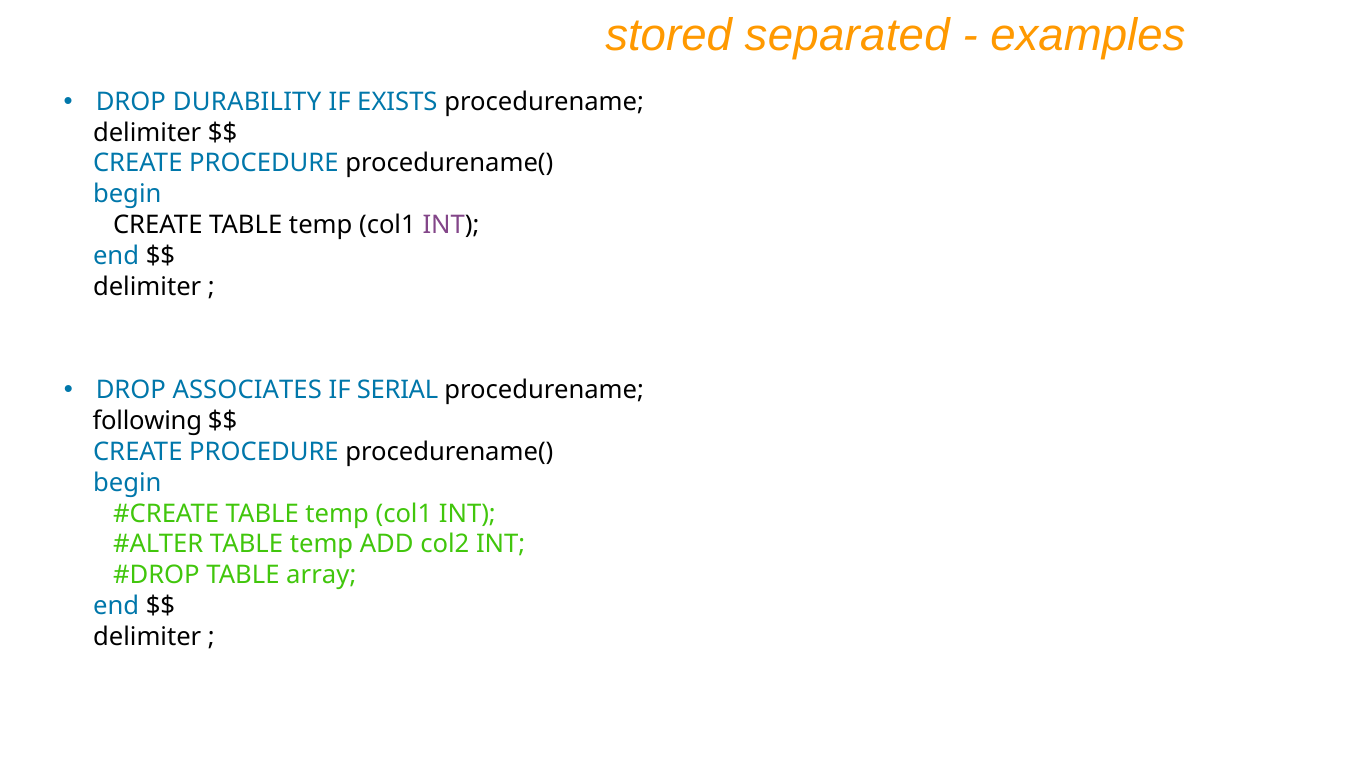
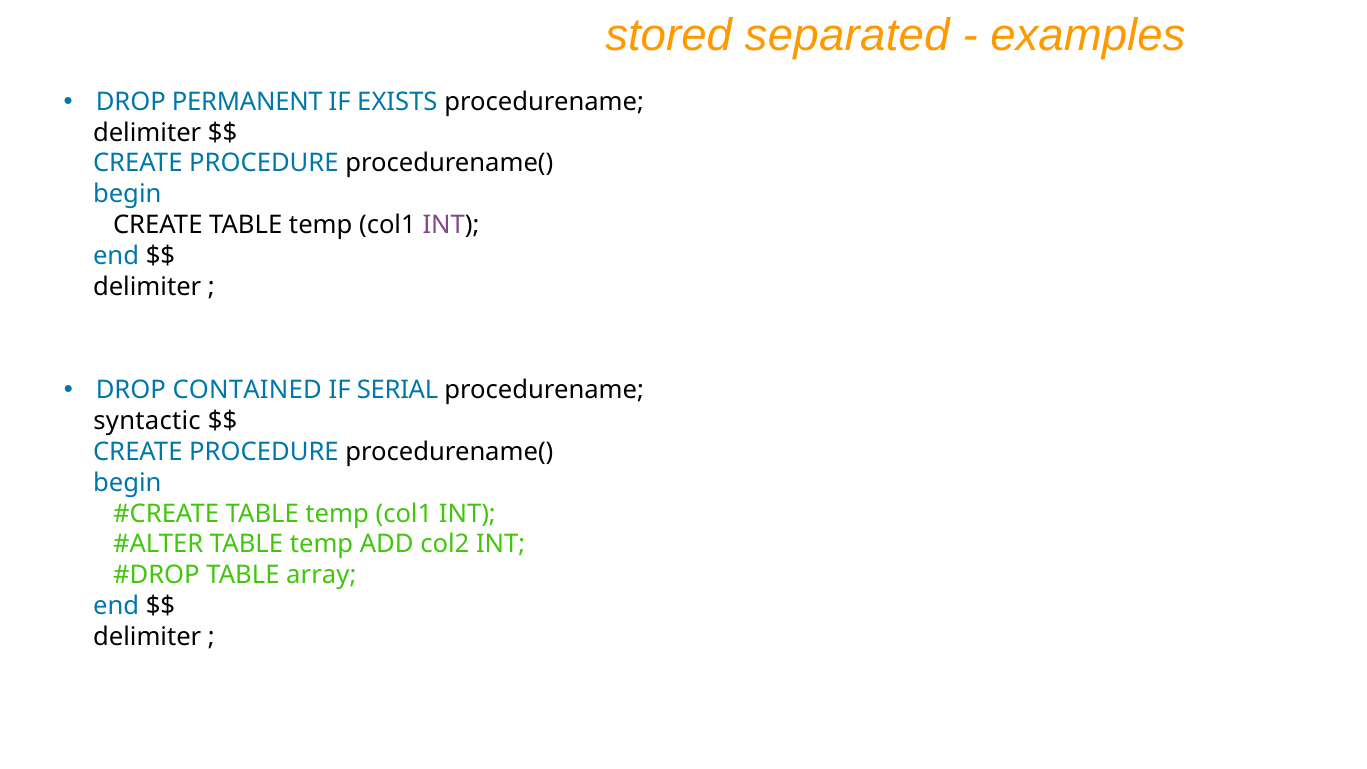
DURABILITY: DURABILITY -> PERMANENT (247, 102)
ASSOCIATES: ASSOCIATES -> CONTAINED (247, 390)
following: following -> syntactic (147, 421)
